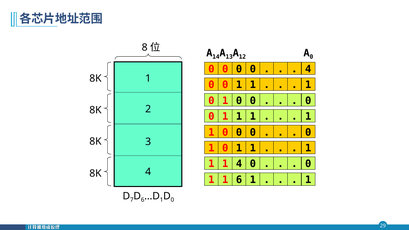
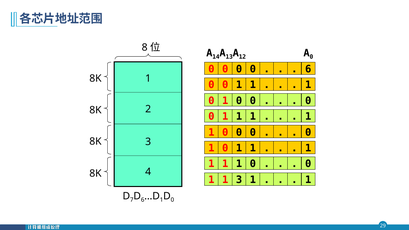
4: 4 -> 6 (308, 69)
4: 4 -> 1 (239, 164)
1 6: 6 -> 3 (239, 180)
